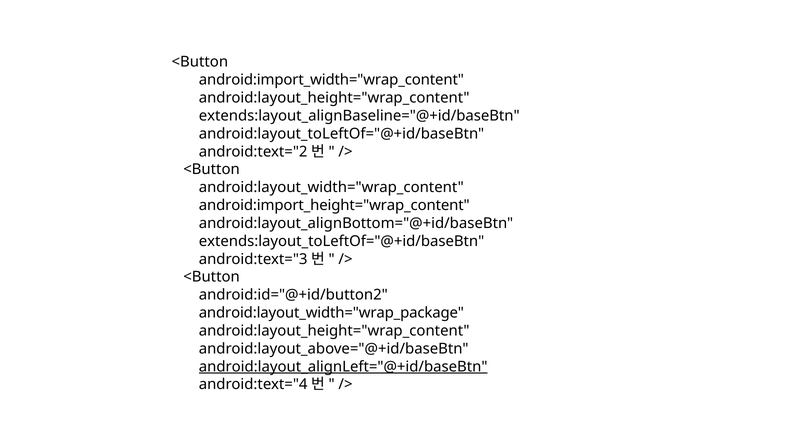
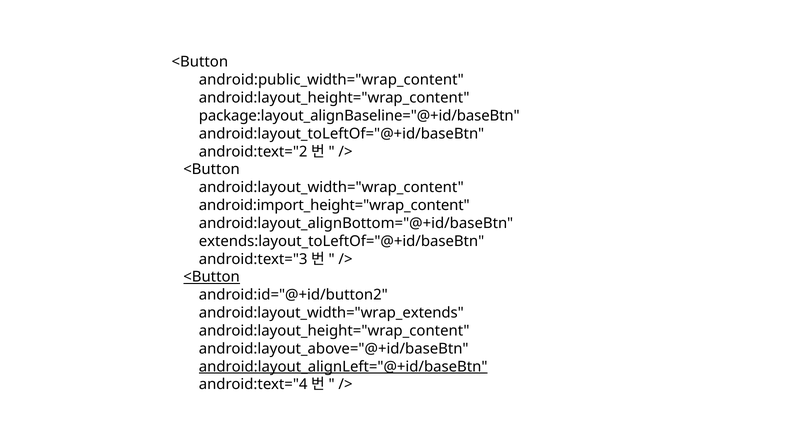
android:import_width="wrap_content: android:import_width="wrap_content -> android:public_width="wrap_content (331, 80)
extends:layout_alignBaseline="@+id/baseBtn: extends:layout_alignBaseline="@+id/baseBtn -> package:layout_alignBaseline="@+id/baseBtn (359, 116)
<Button underline: none -> present (212, 277)
android:layout_width="wrap_package: android:layout_width="wrap_package -> android:layout_width="wrap_extends (331, 313)
